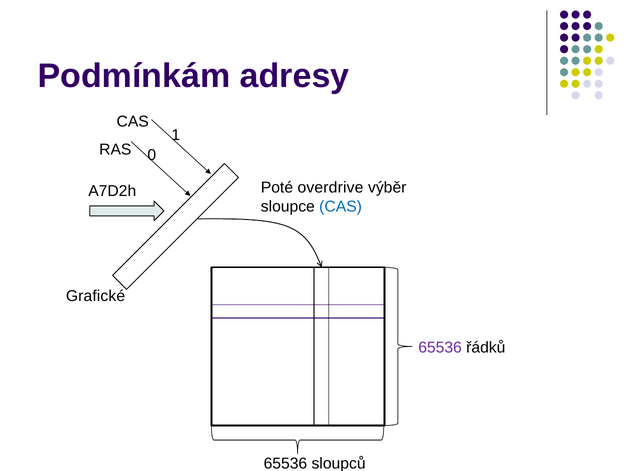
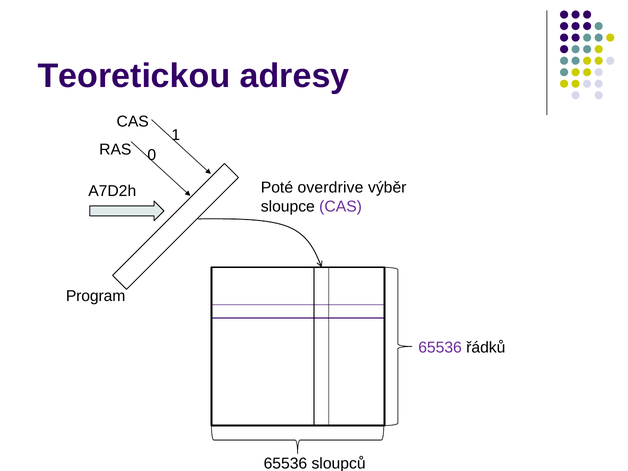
Podmínkám: Podmínkám -> Teoretickou (134, 76)
CAS colour: blue -> purple (341, 206)
Grafické: Grafické -> Program (96, 296)
